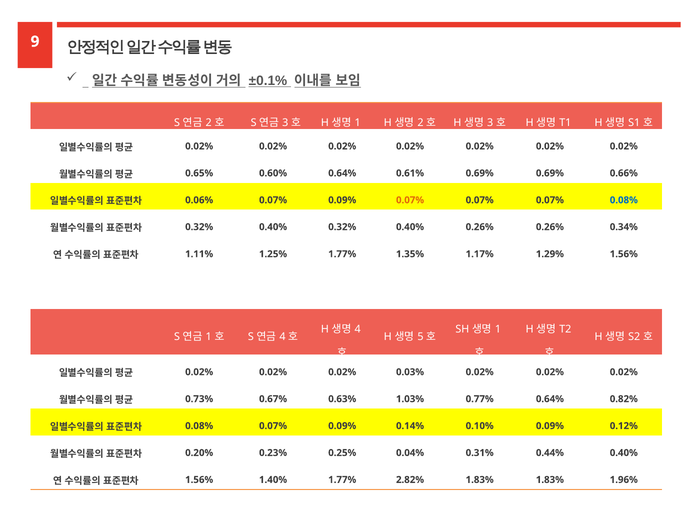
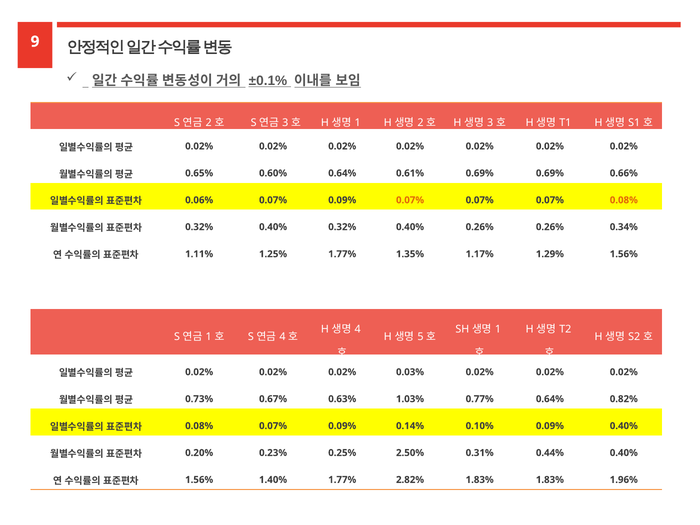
0.08% colour: blue -> orange (624, 200)
0.09% 0.12%: 0.12% -> 0.40% (624, 426)
0.04%: 0.04% -> 2.50% (410, 453)
